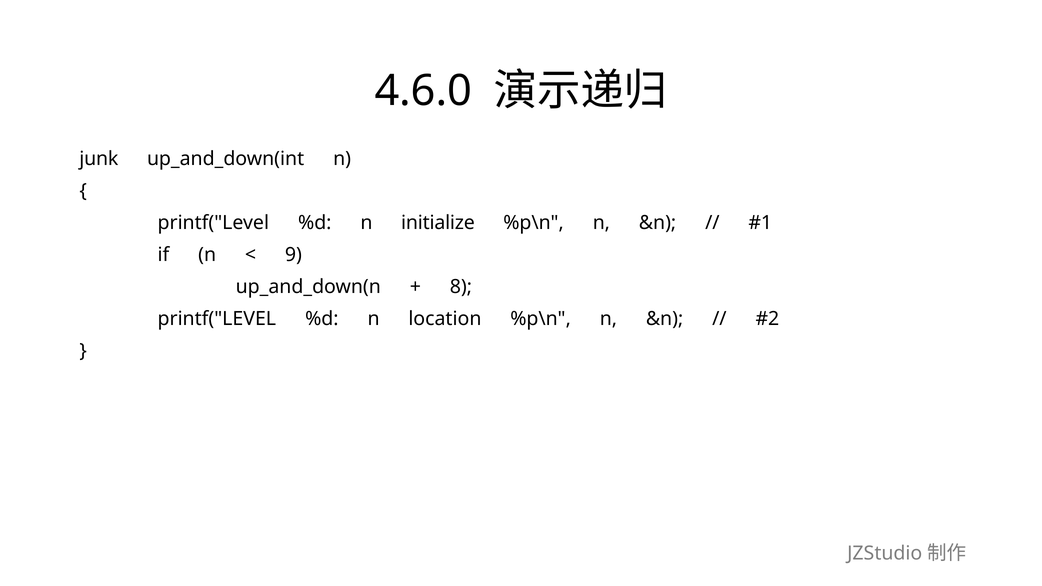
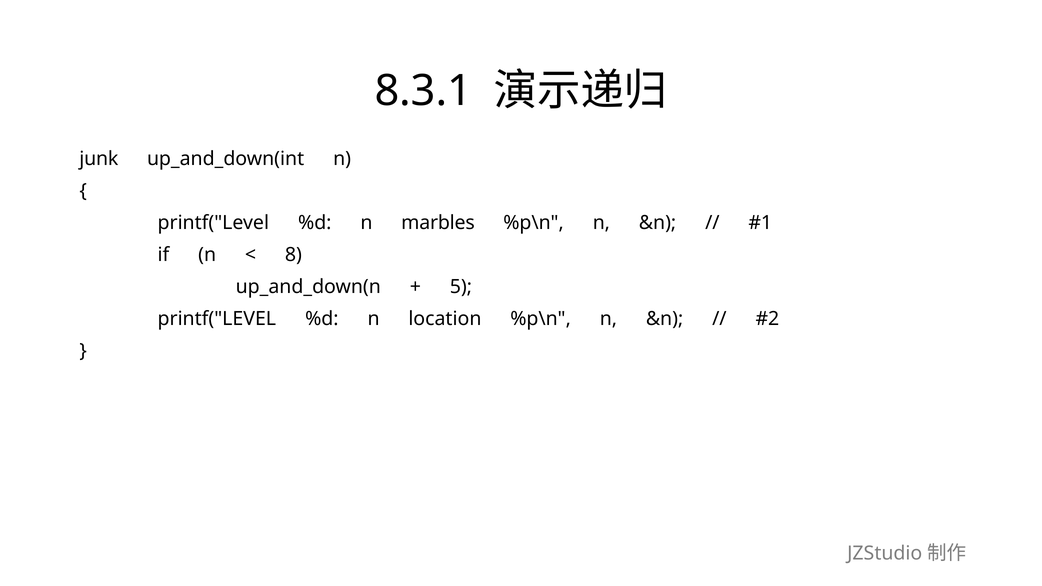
4.6.0: 4.6.0 -> 8.3.1 (423, 91)
initialize: initialize -> marbles (438, 223)
9: 9 -> 8 (293, 255)
8: 8 -> 5 (461, 287)
